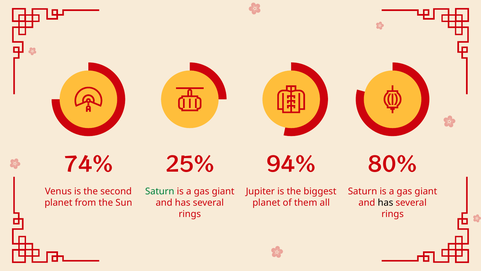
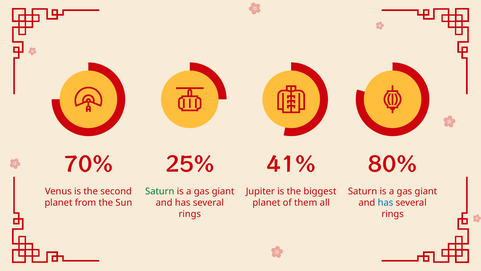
74%: 74% -> 70% (88, 165)
94%: 94% -> 41% (291, 165)
has colour: black -> blue (385, 202)
